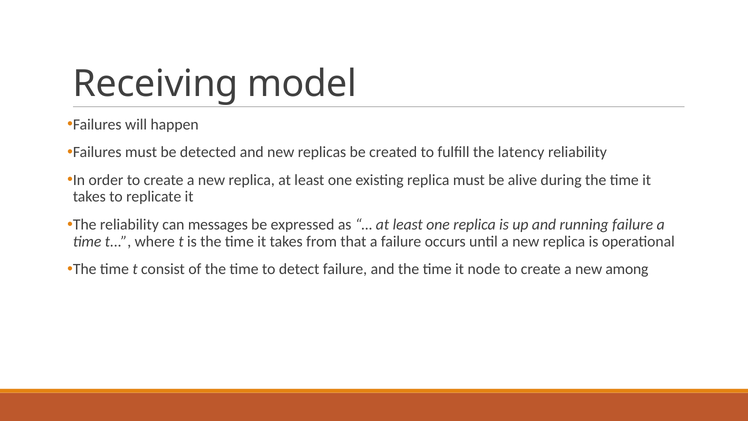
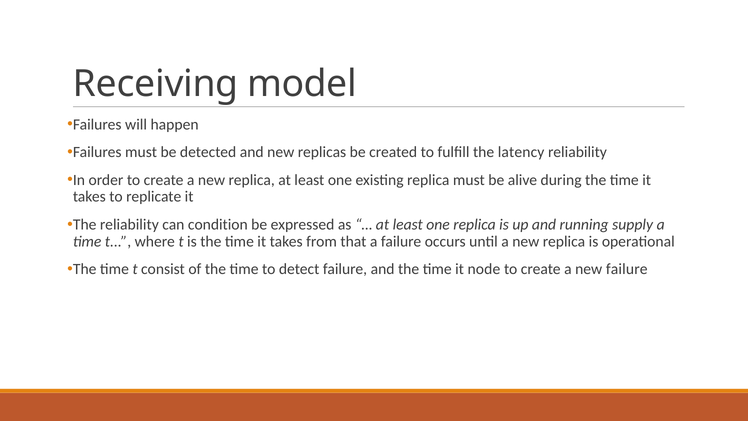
messages: messages -> condition (218, 224)
running failure: failure -> supply (633, 224)
new among: among -> failure (627, 269)
